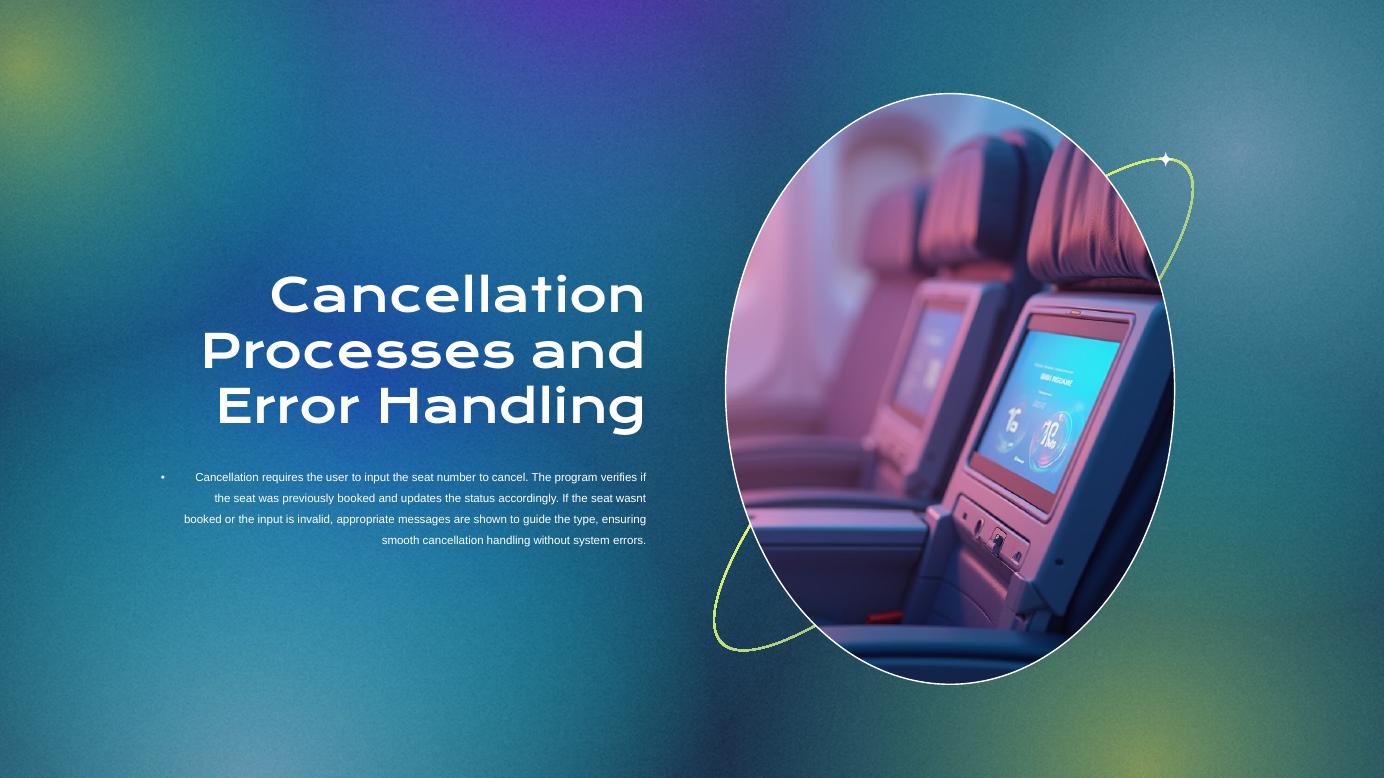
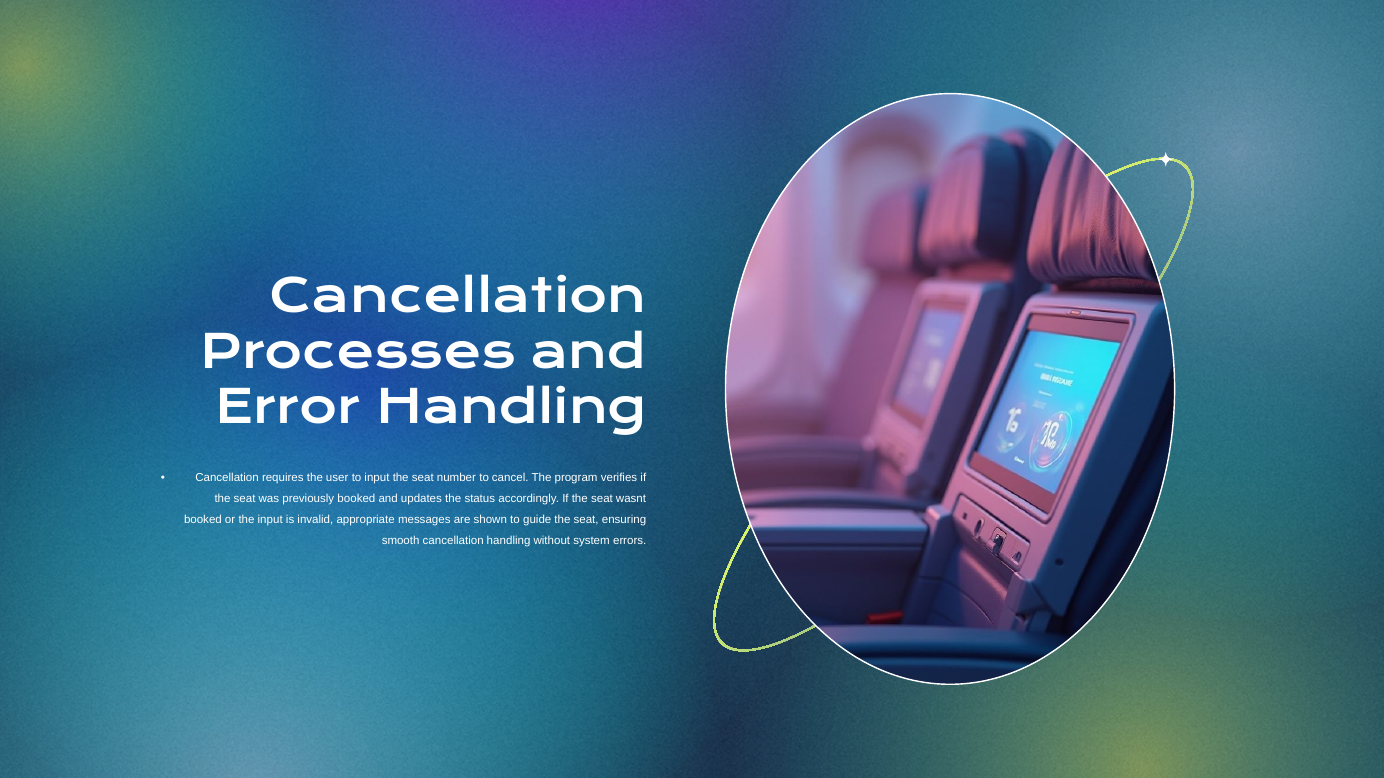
guide the type: type -> seat (586, 520)
